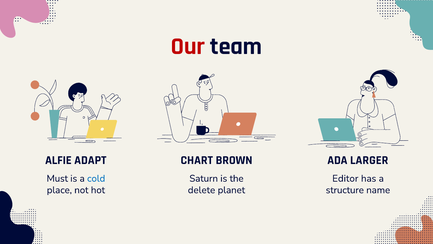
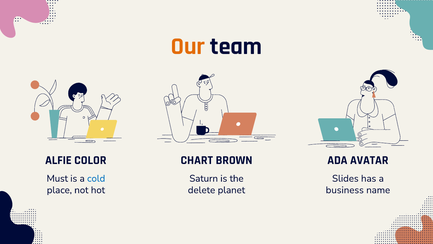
Our colour: red -> orange (188, 46)
ADAPT: ADAPT -> COLOR (90, 160)
LARGER: LARGER -> AVATAR (369, 160)
Editor: Editor -> Slides (345, 178)
structure: structure -> business (345, 190)
